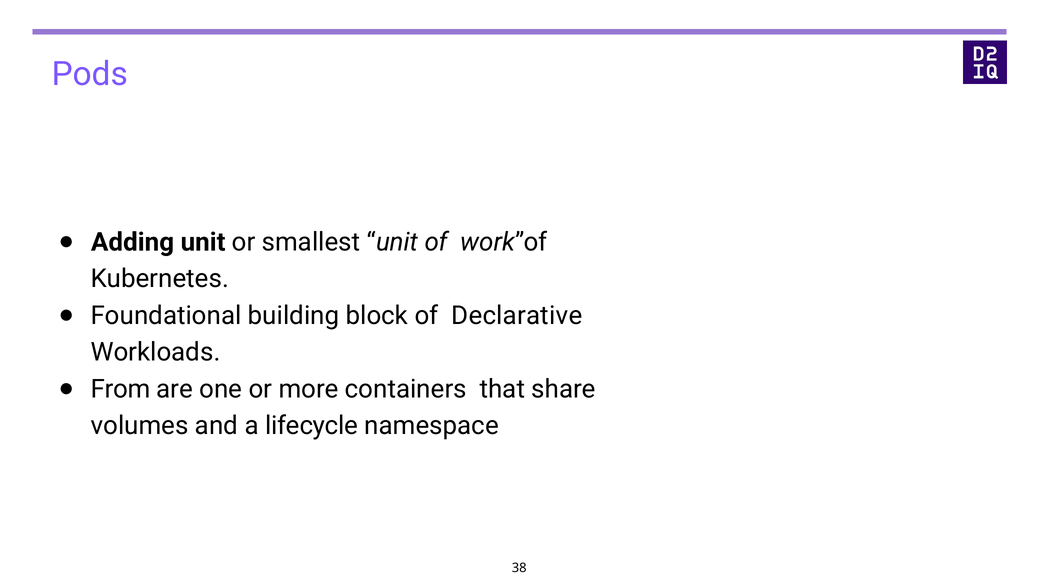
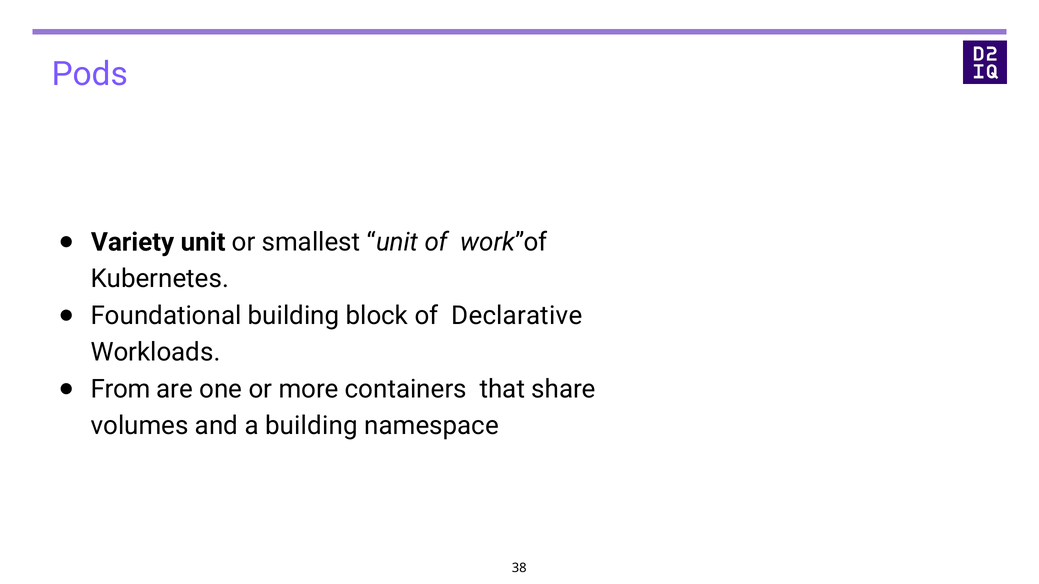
Adding: Adding -> Variety (133, 242)
a lifecycle: lifecycle -> building (311, 426)
